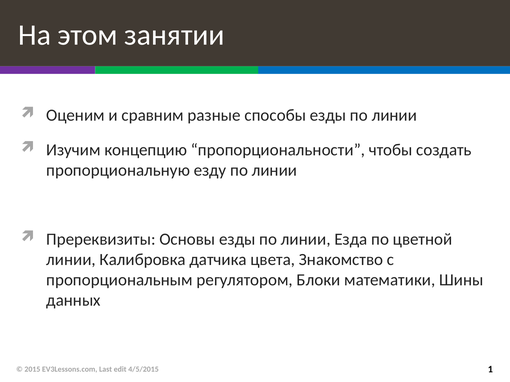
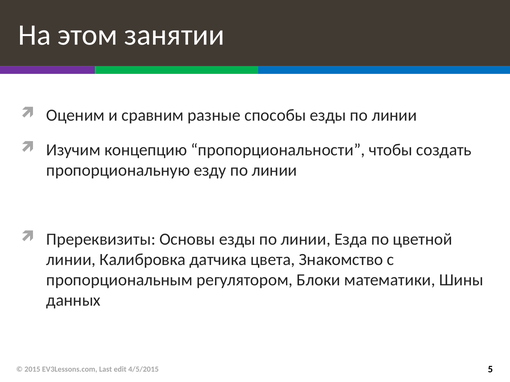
1: 1 -> 5 (490, 370)
